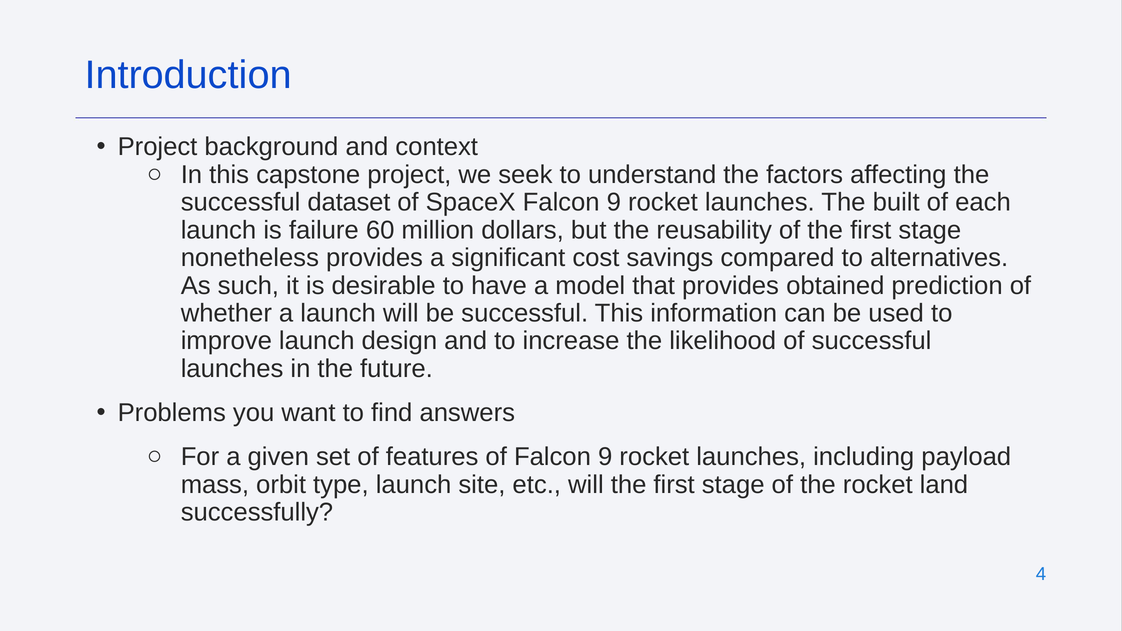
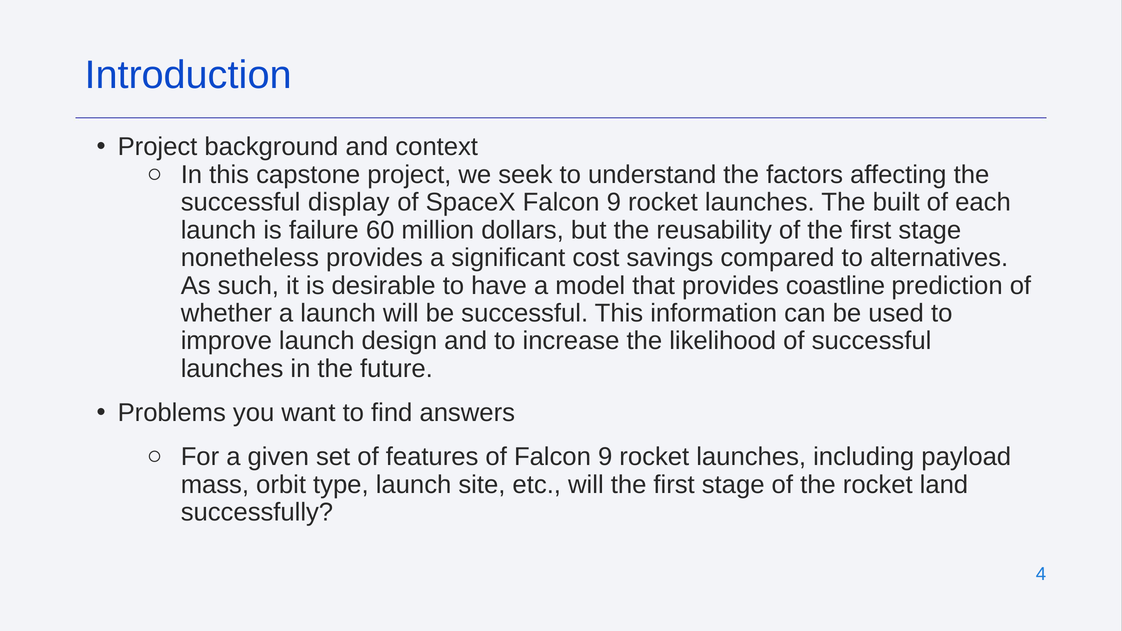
dataset: dataset -> display (349, 202)
obtained: obtained -> coastline (835, 286)
